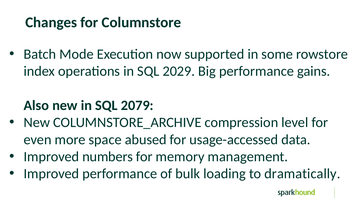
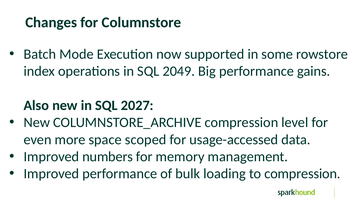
2029: 2029 -> 2049 (179, 71)
2079: 2079 -> 2027 (137, 105)
abused: abused -> scoped (146, 140)
to dramatically: dramatically -> compression (302, 174)
